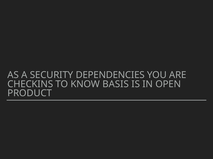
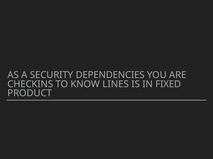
BASIS: BASIS -> LINES (116, 84)
OPEN: OPEN -> FIXED (168, 84)
